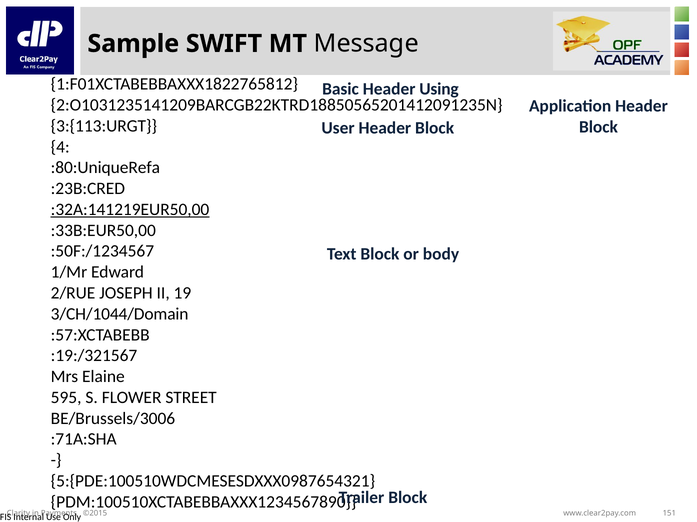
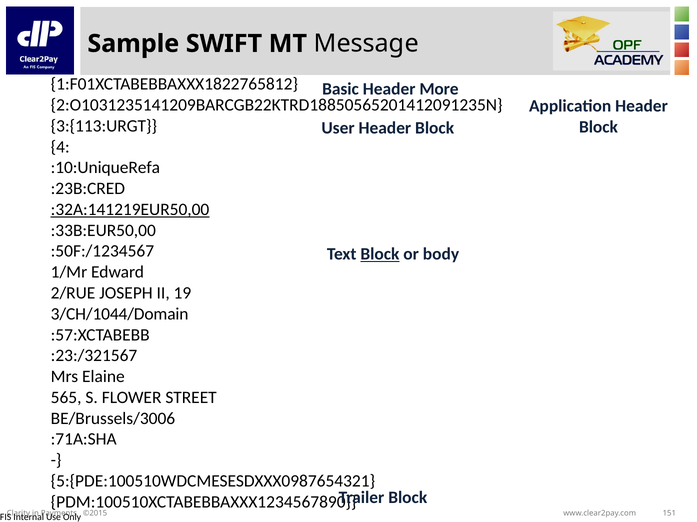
Using: Using -> More (439, 89)
:80:UniqueRefa: :80:UniqueRefa -> :10:UniqueRefa (105, 168)
Block underline: none -> present (380, 255)
:19:/321567: :19:/321567 -> :23:/321567 (94, 356)
595: 595 -> 565 (66, 398)
